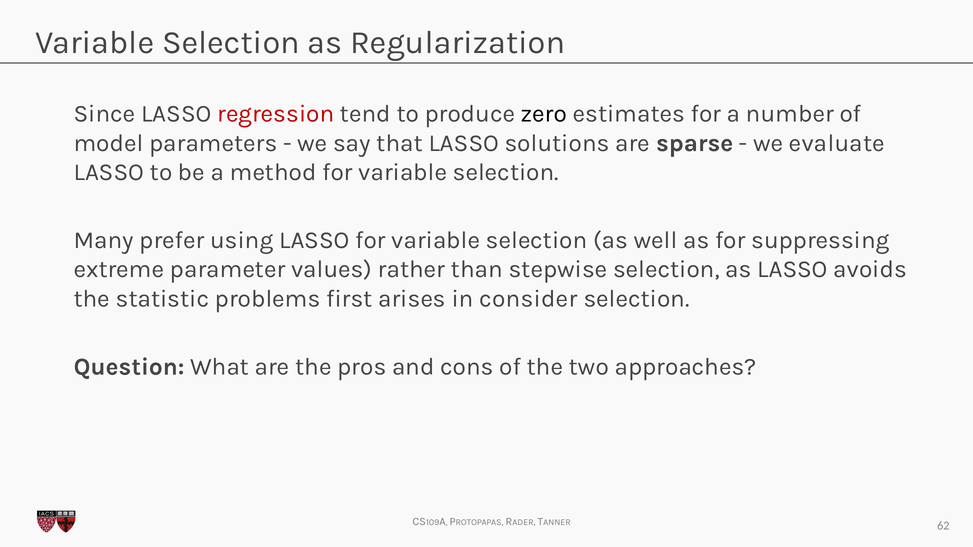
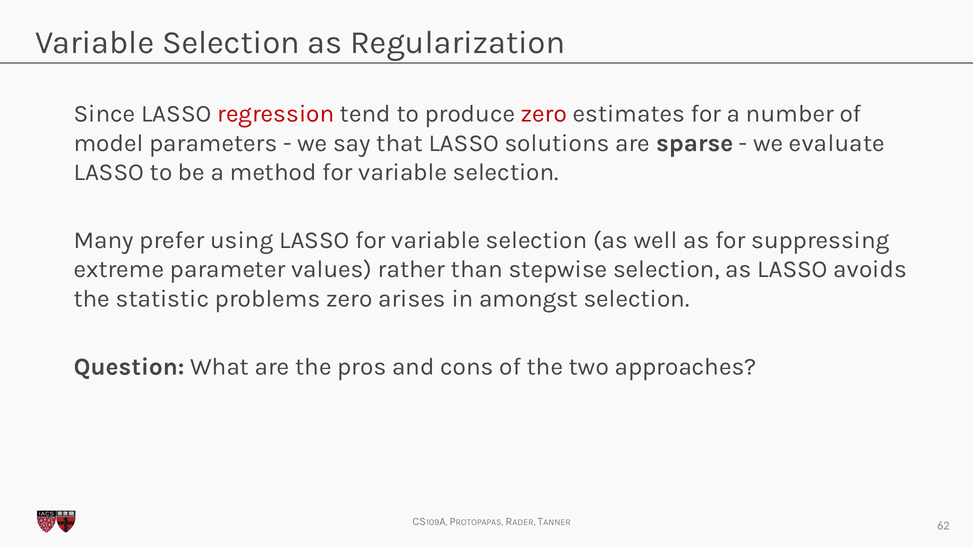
zero colour: black -> red (544, 114)
problems first: first -> zero (349, 299)
consider: consider -> amongst (529, 299)
